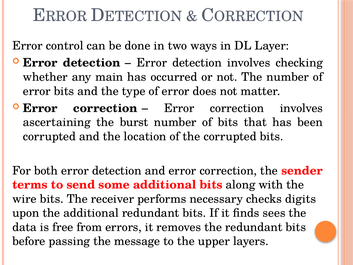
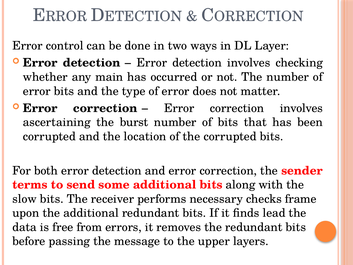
wire: wire -> slow (24, 199)
digits: digits -> frame (301, 199)
sees: sees -> lead (274, 213)
